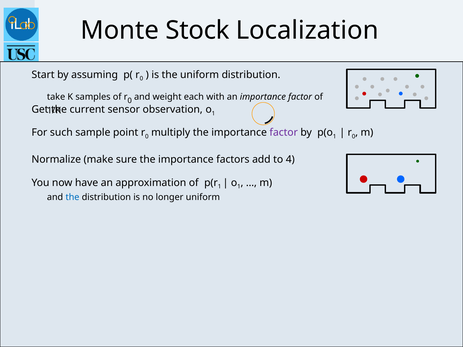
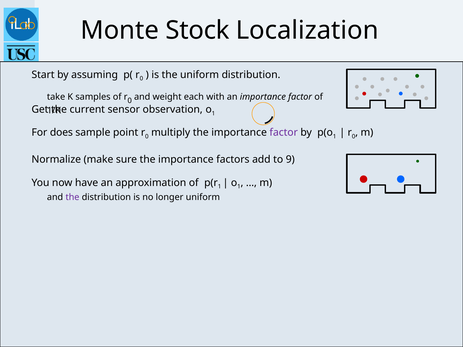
such: such -> does (61, 133)
4: 4 -> 9 (290, 160)
the colour: blue -> purple (72, 197)
